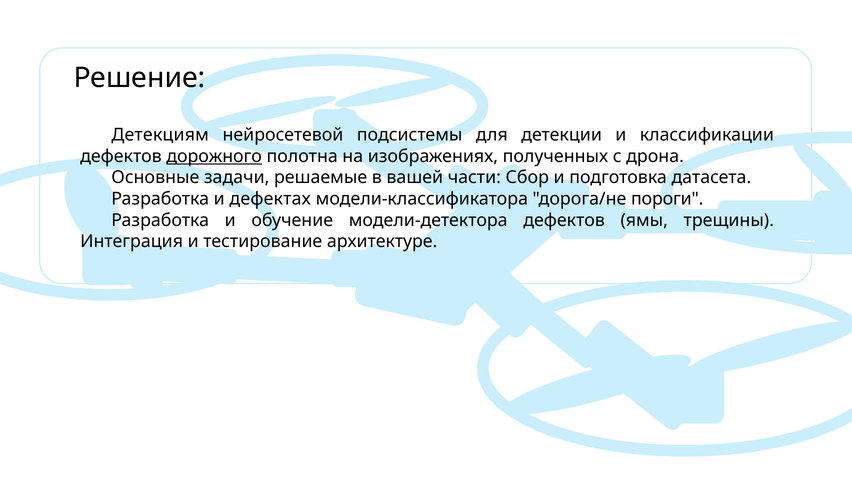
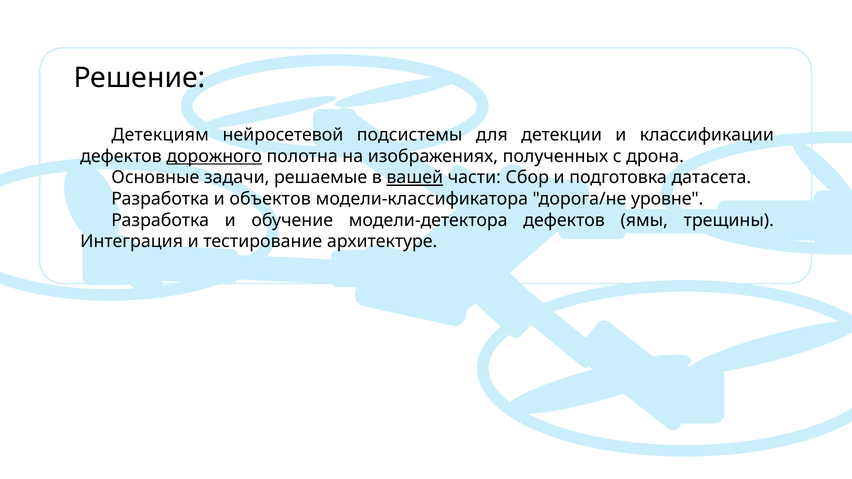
вашей underline: none -> present (415, 178)
дефектах: дефектах -> объектов (270, 199)
пороги: пороги -> уровне (667, 199)
